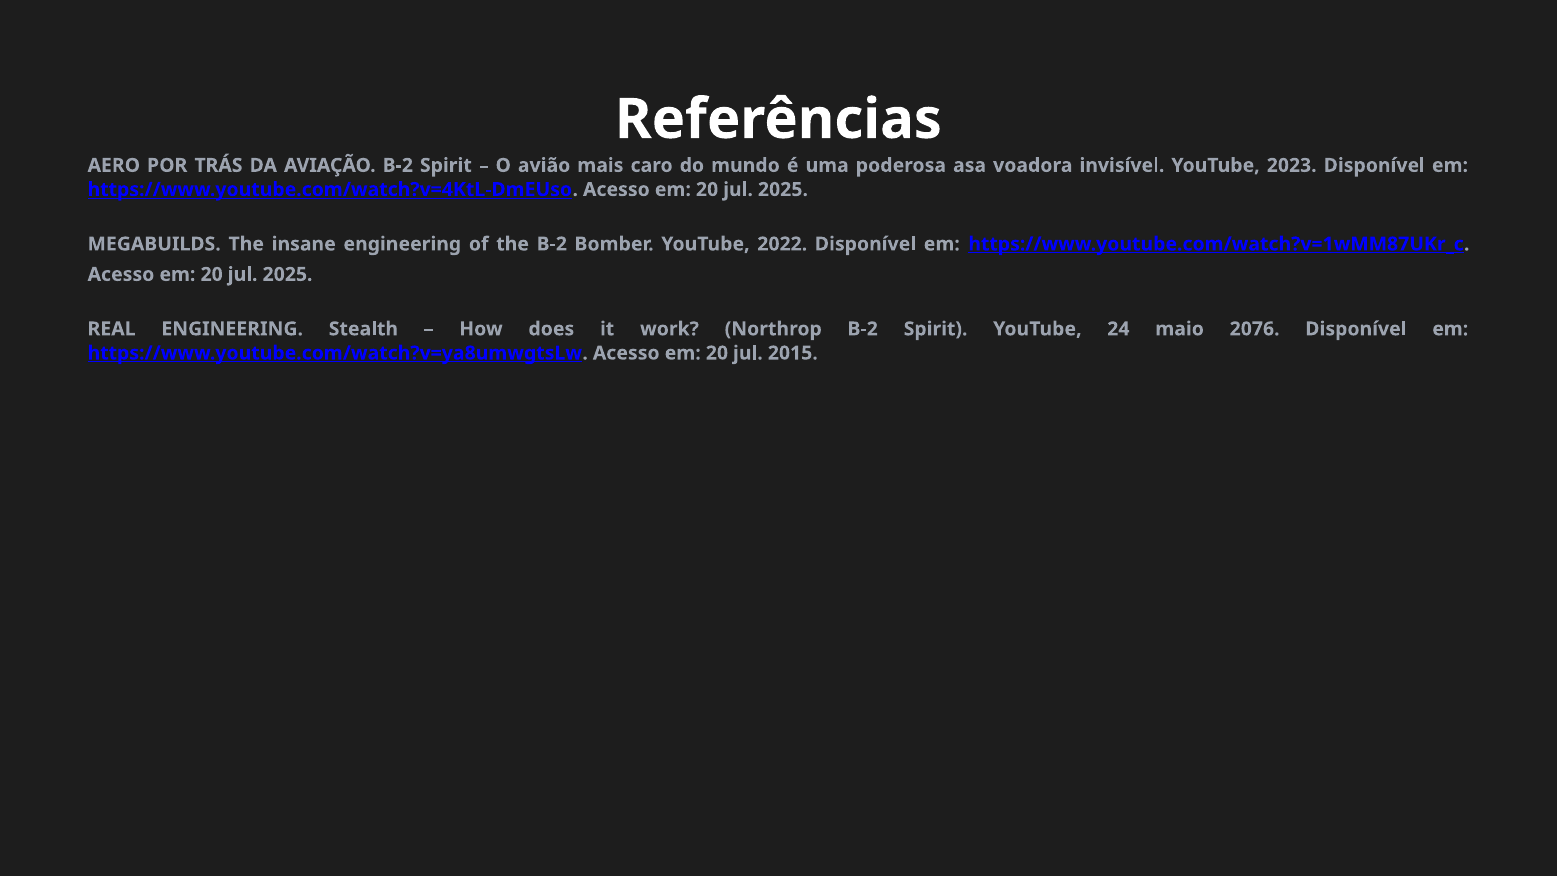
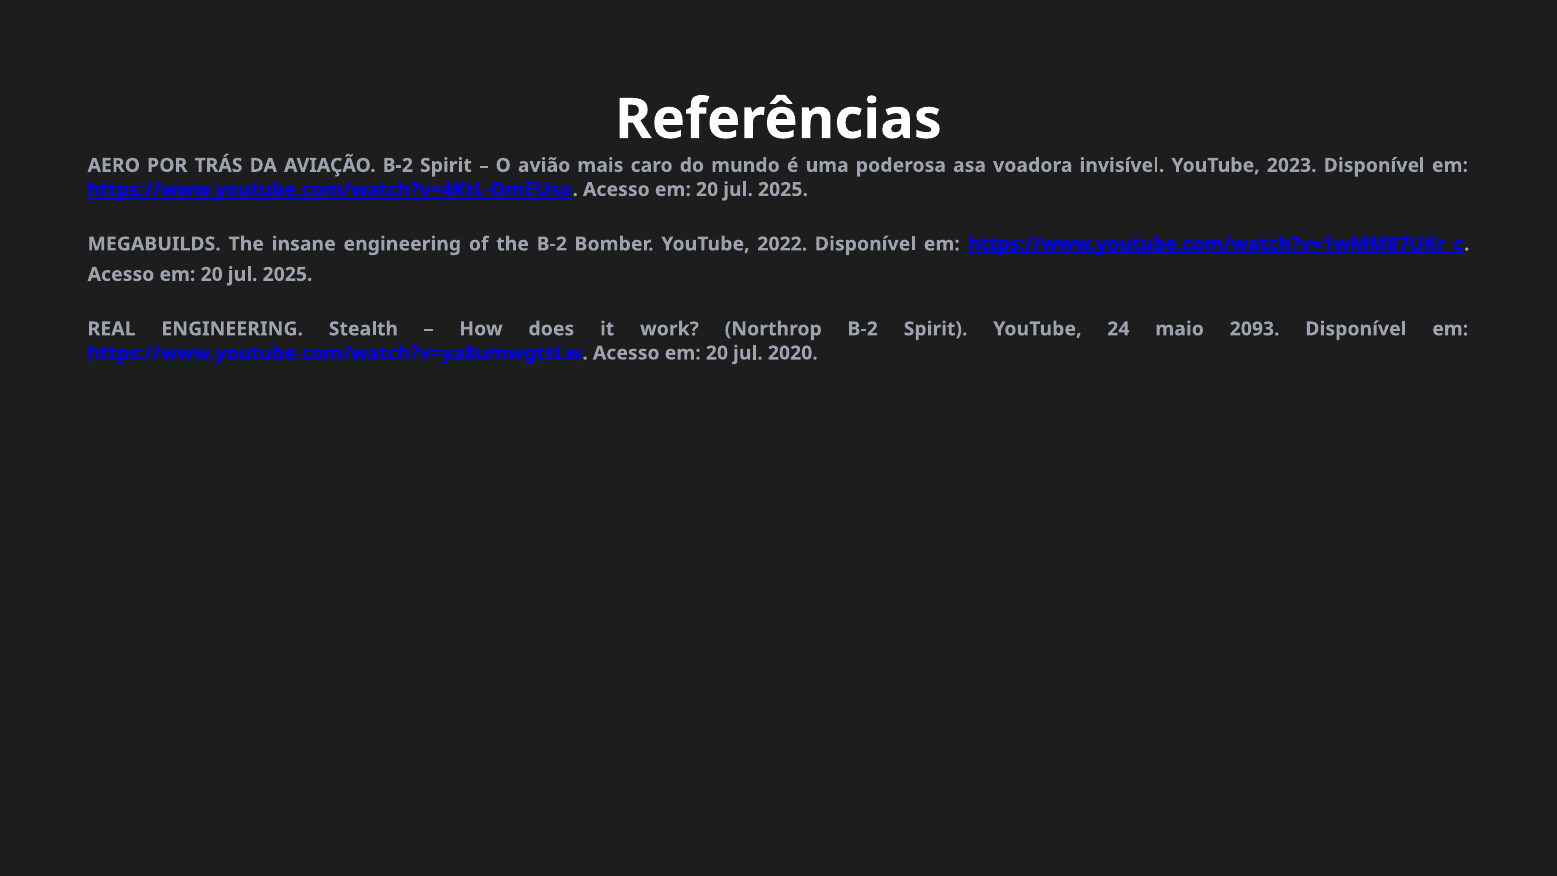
2076: 2076 -> 2093 (1255, 329)
2015: 2015 -> 2020 (793, 353)
